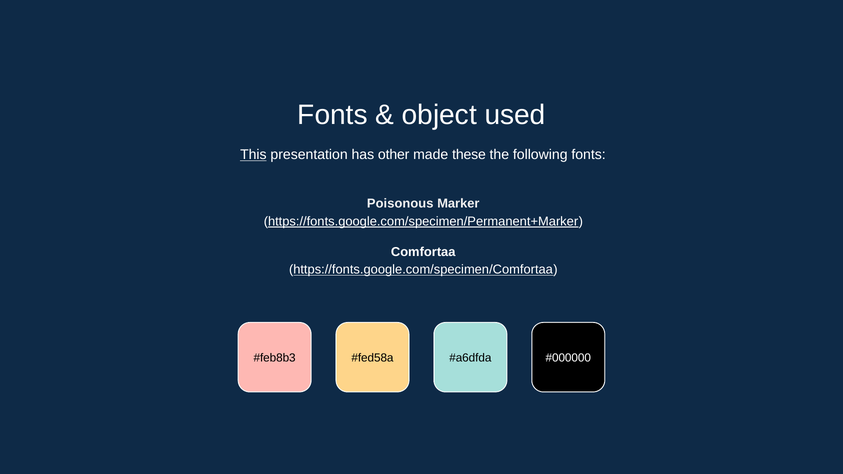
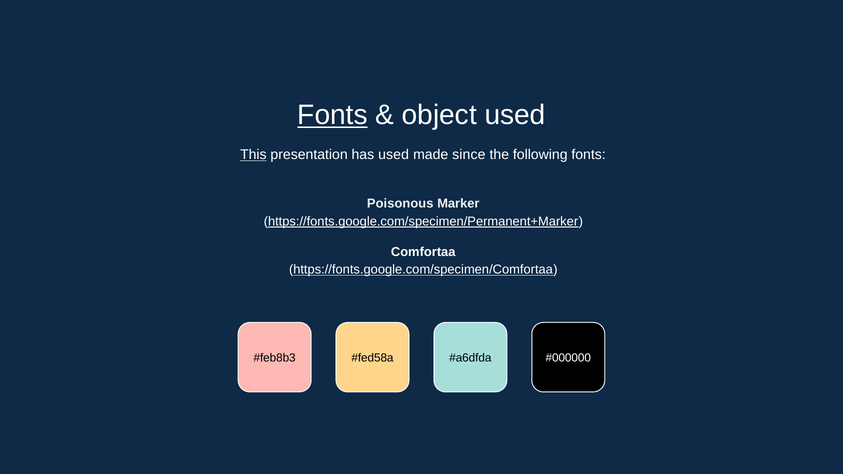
Fonts underline: none -> present (332, 115)
has other: other -> used (394, 155)
these: these -> since (469, 155)
